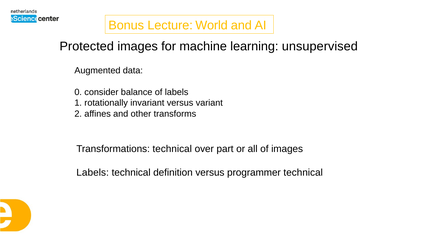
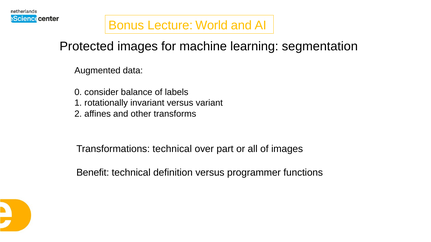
unsupervised: unsupervised -> segmentation (320, 46)
Labels: Labels -> Benefit (93, 173)
programmer technical: technical -> functions (303, 173)
